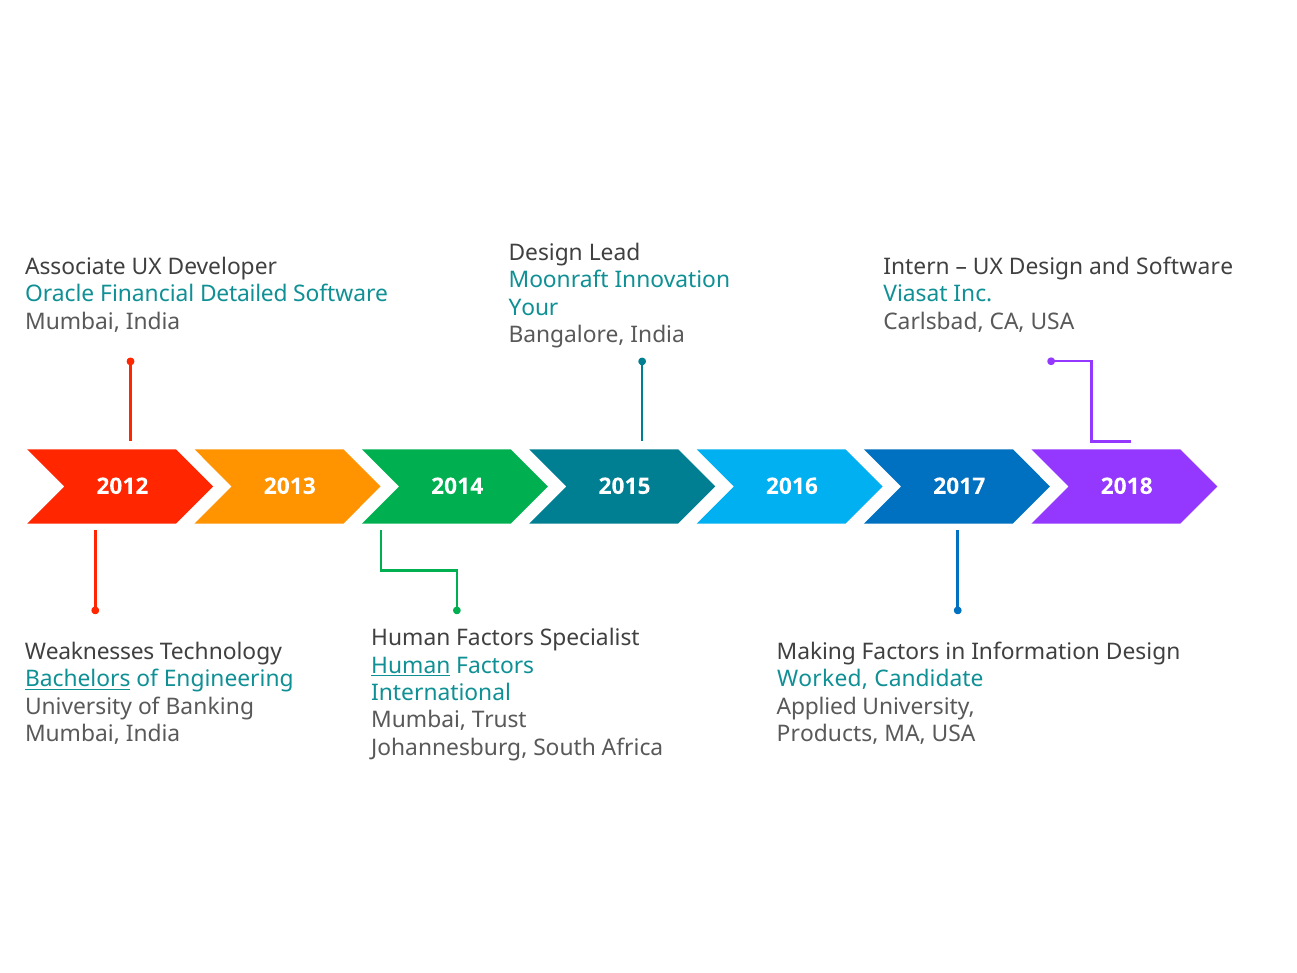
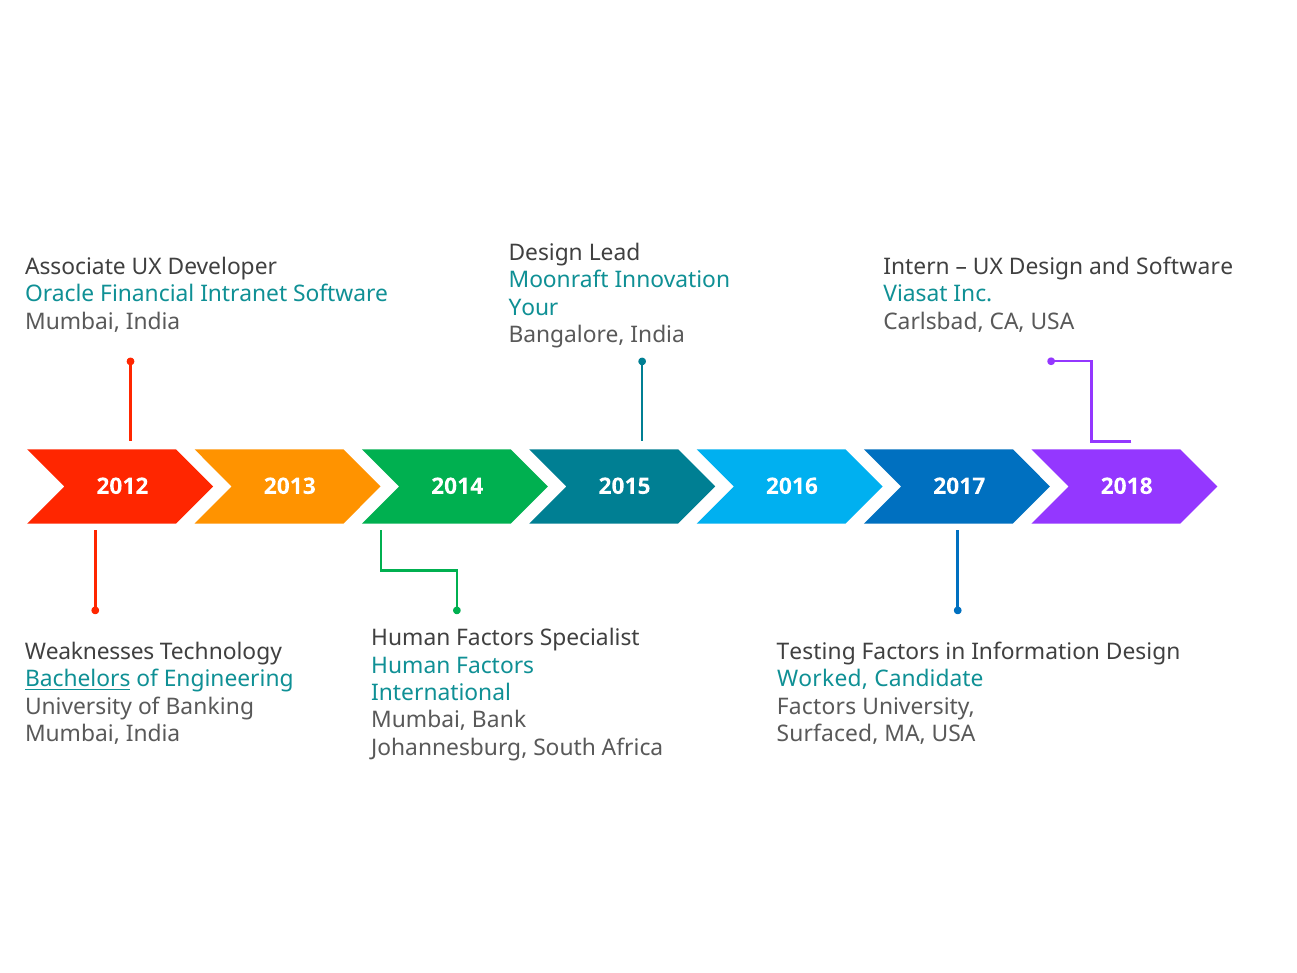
Detailed: Detailed -> Intranet (244, 294)
Making: Making -> Testing (816, 652)
Human underline: present -> none (411, 666)
Applied: Applied -> Factors (817, 707)
Trust: Trust -> Bank (499, 720)
Products: Products -> Surfaced (828, 734)
